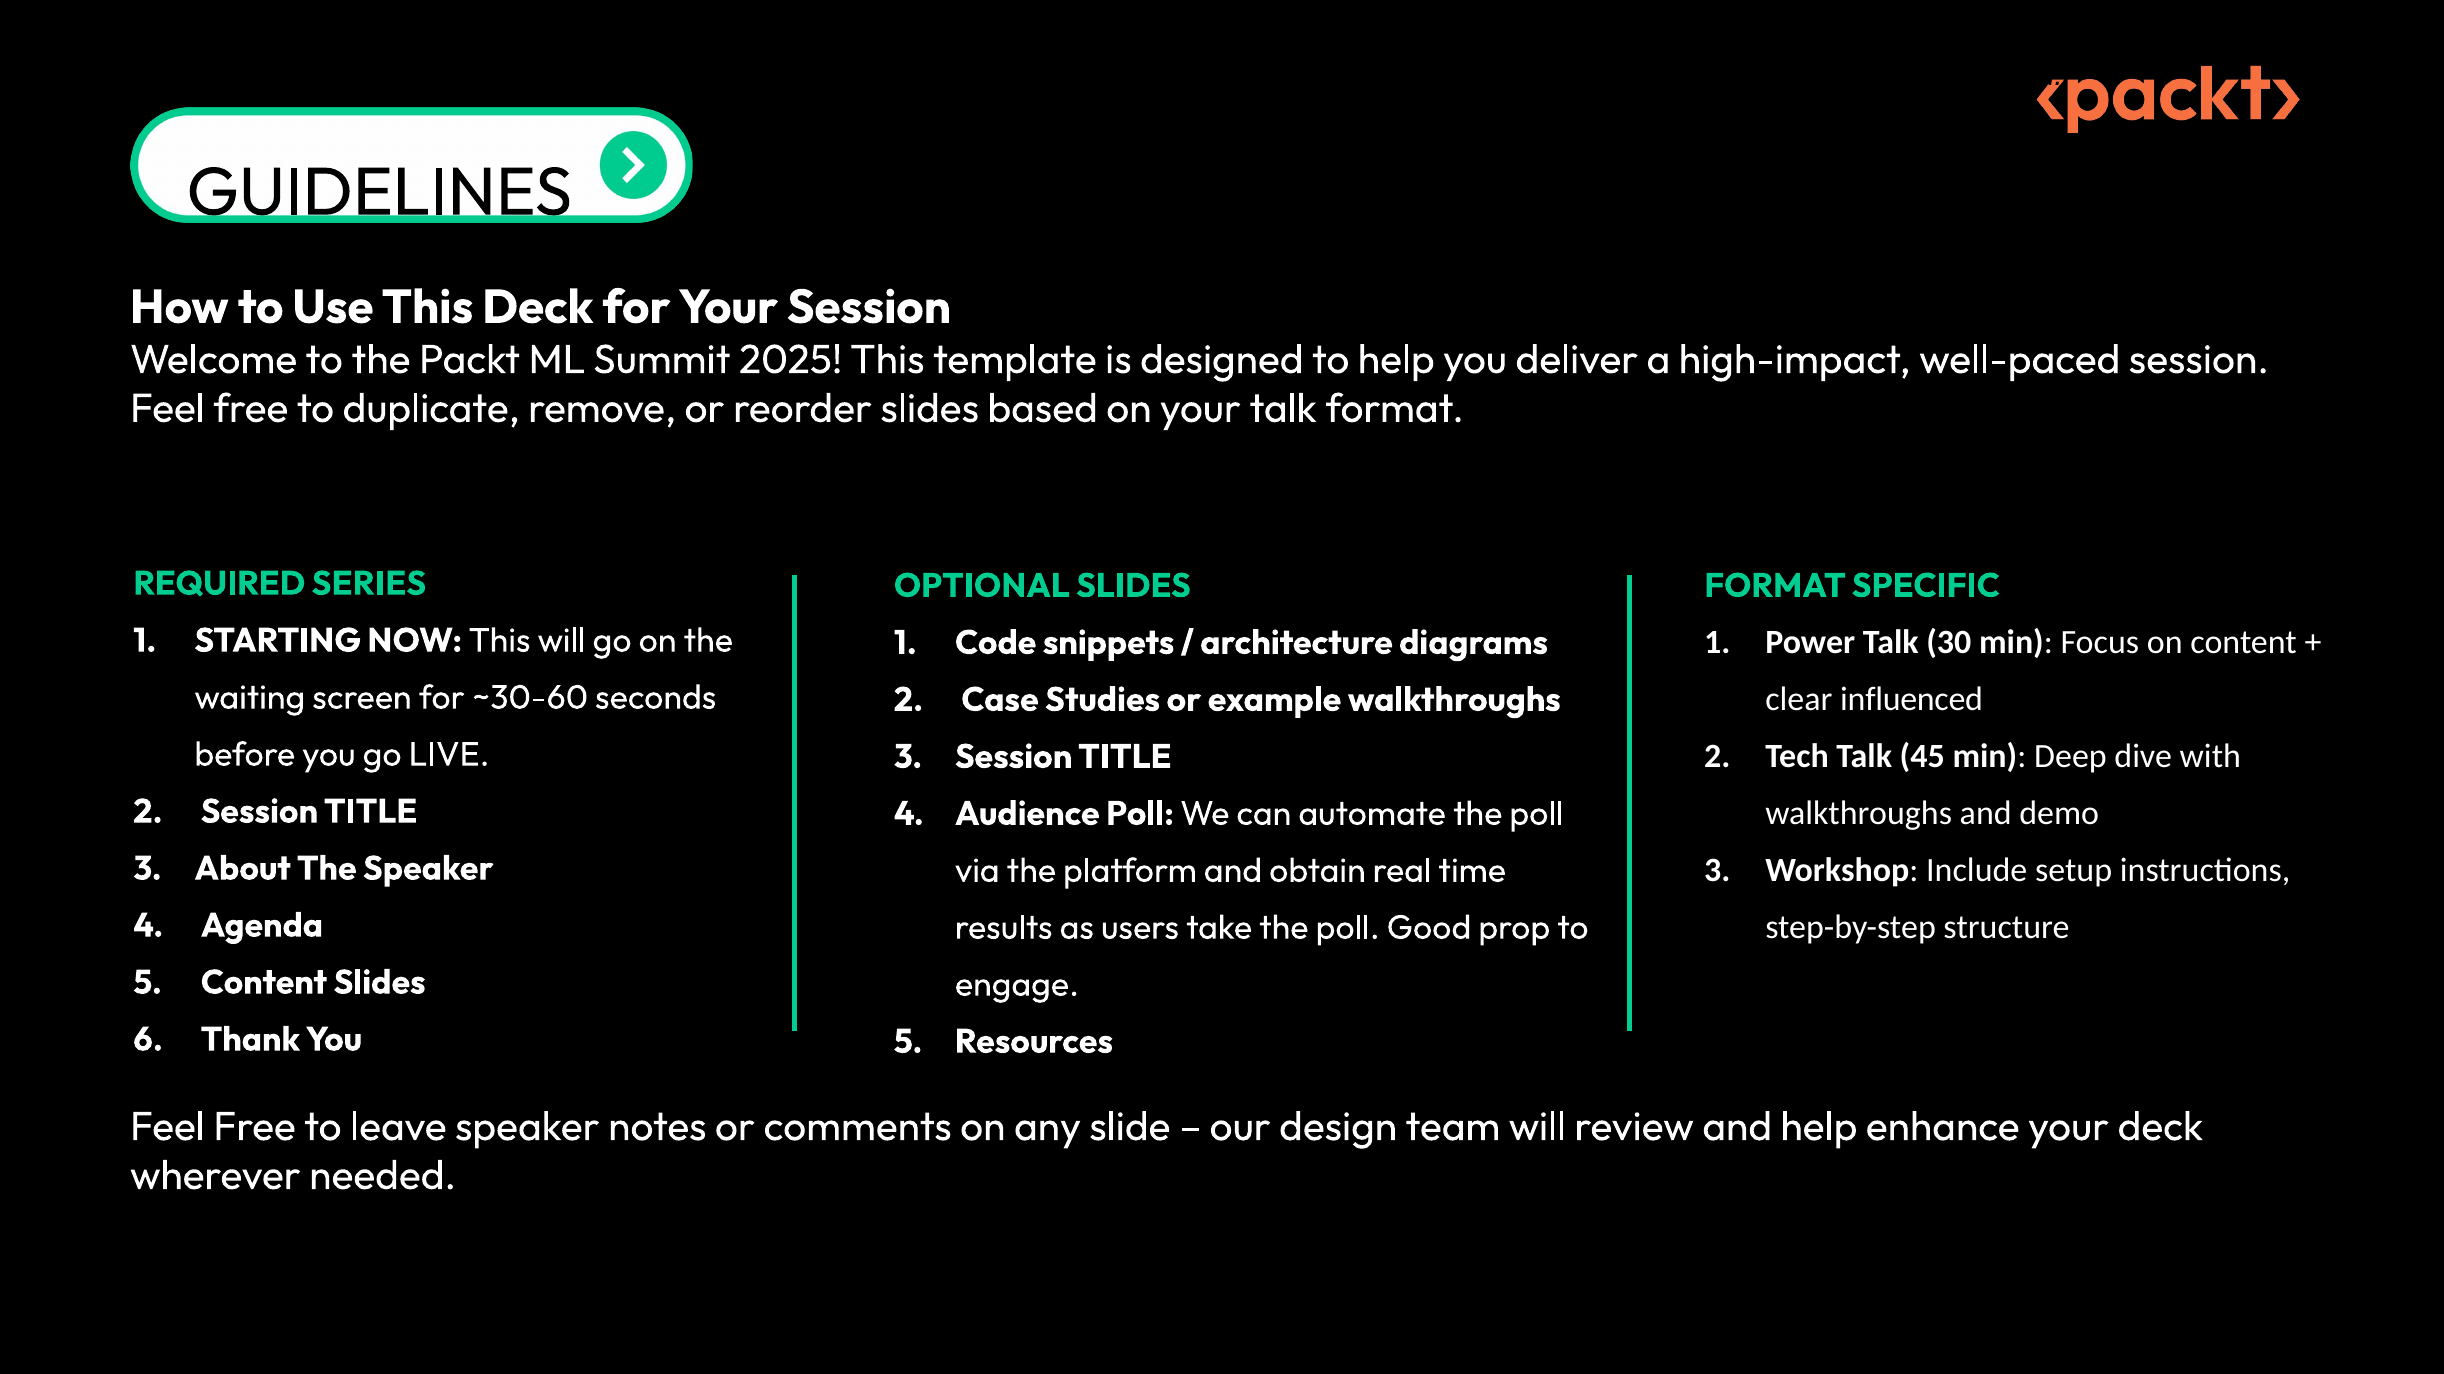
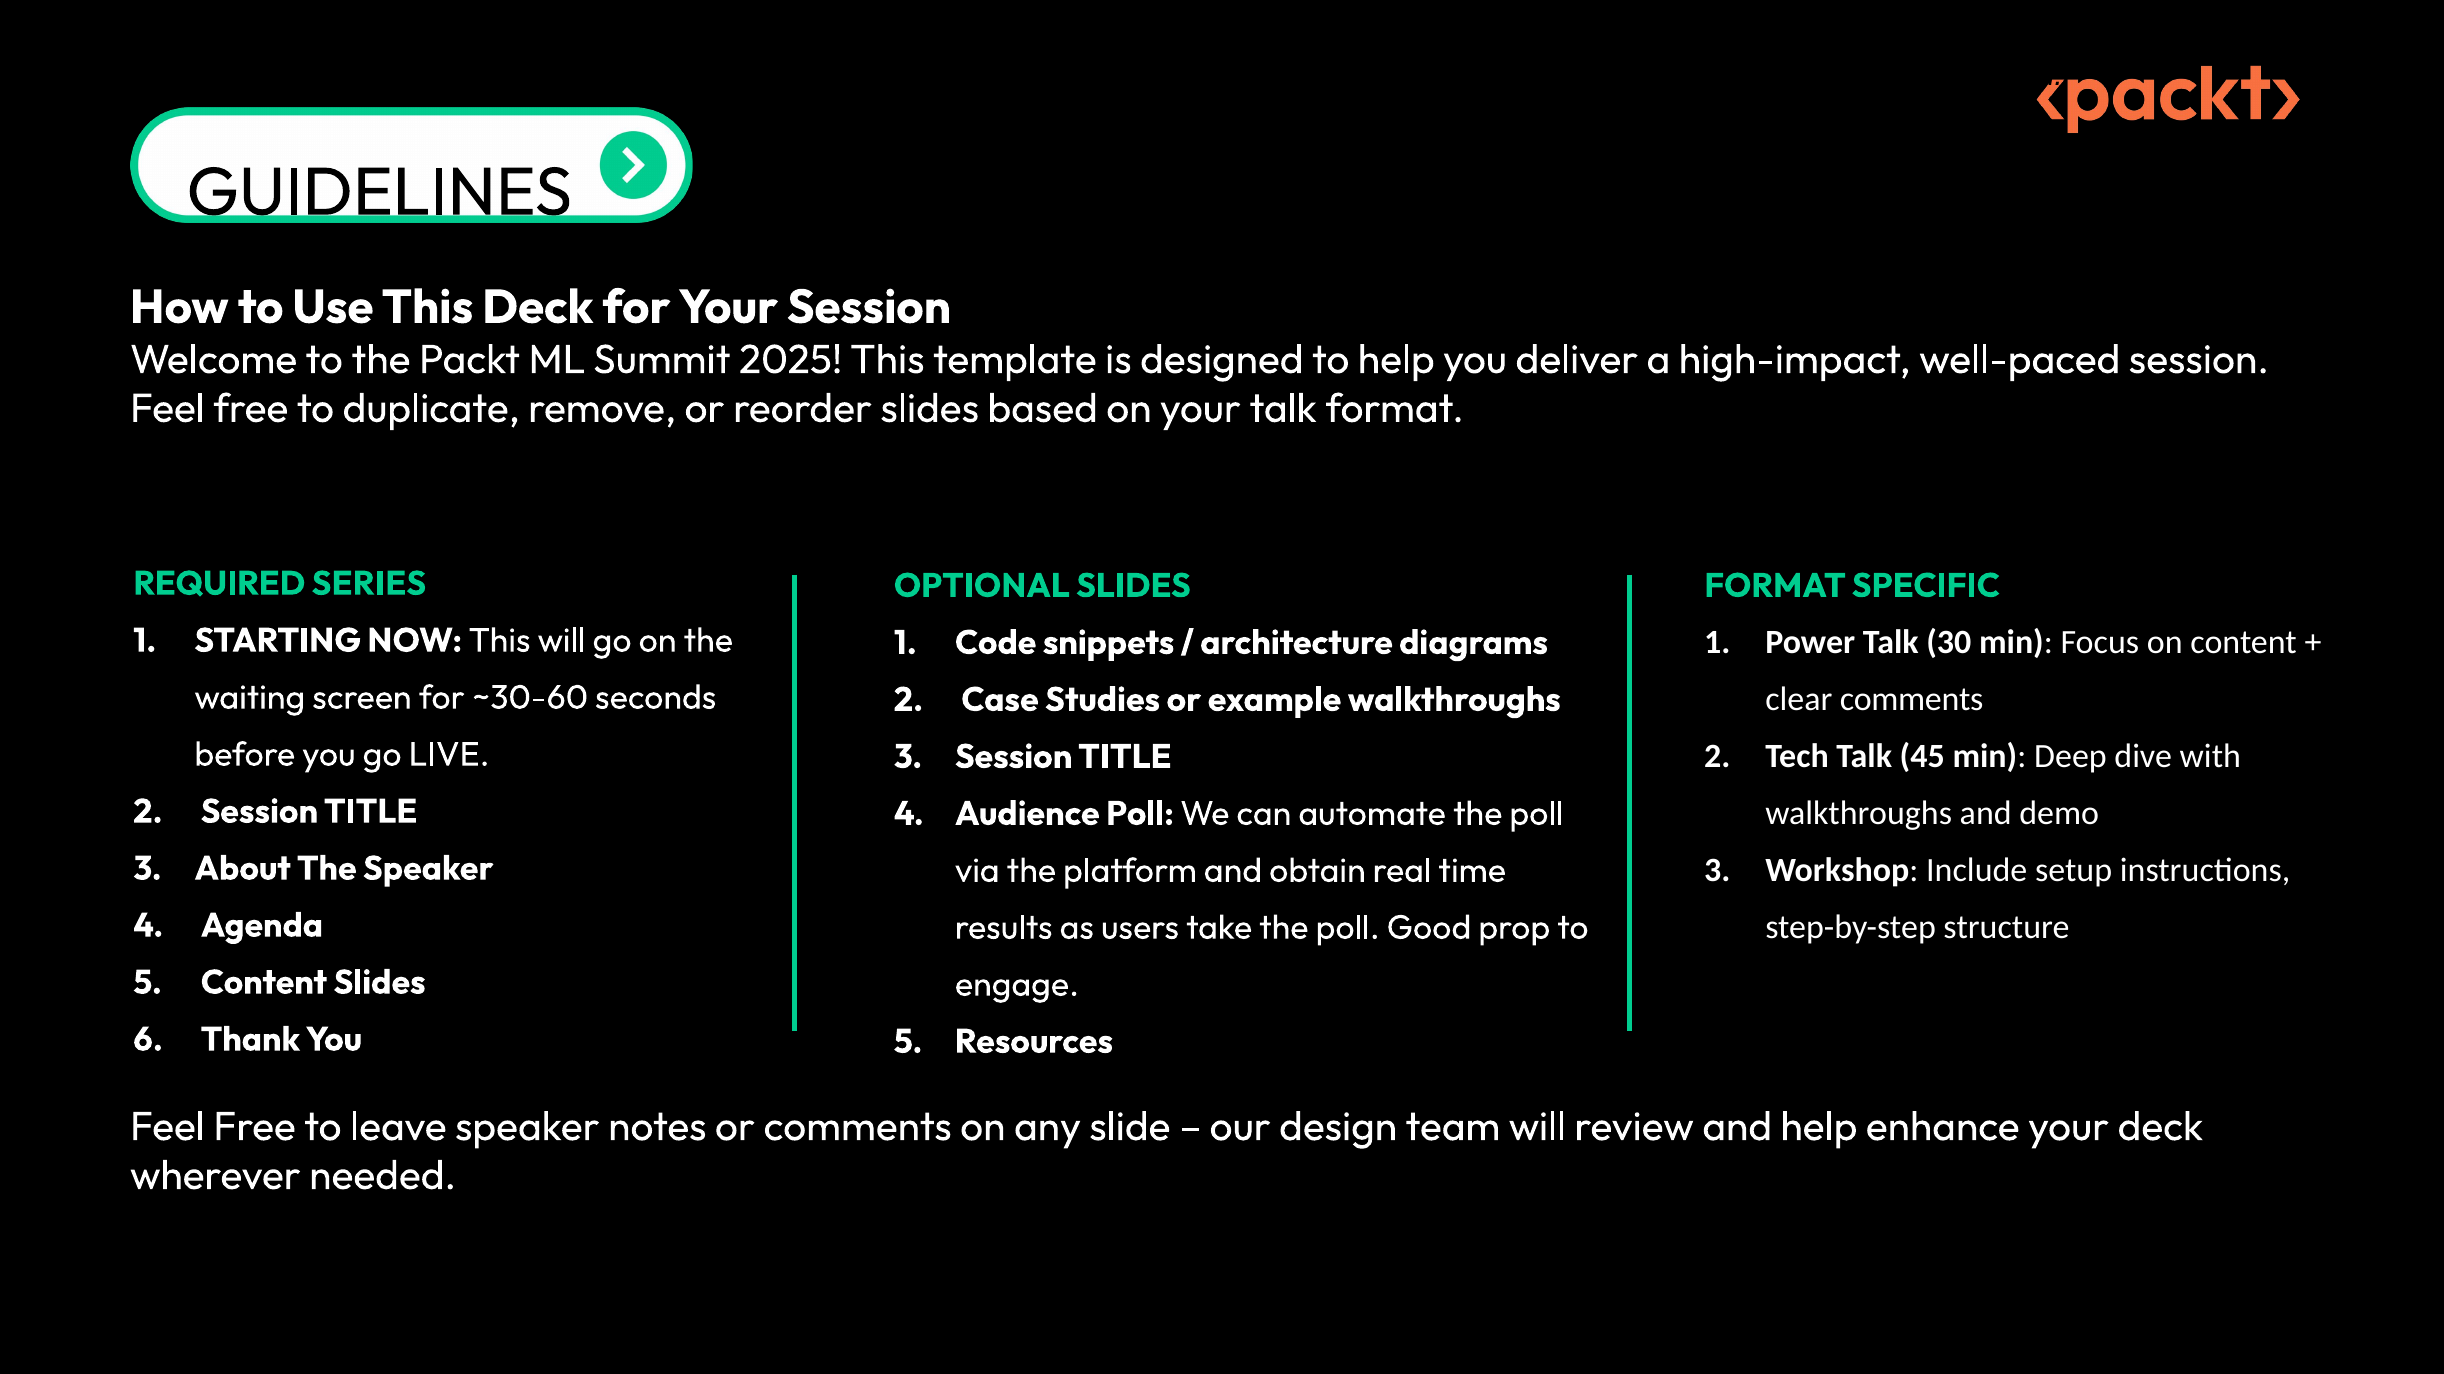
clear influenced: influenced -> comments (1912, 700)
